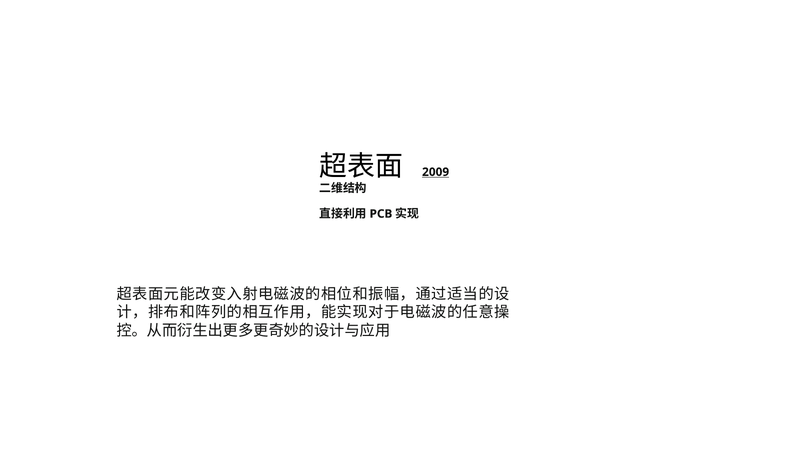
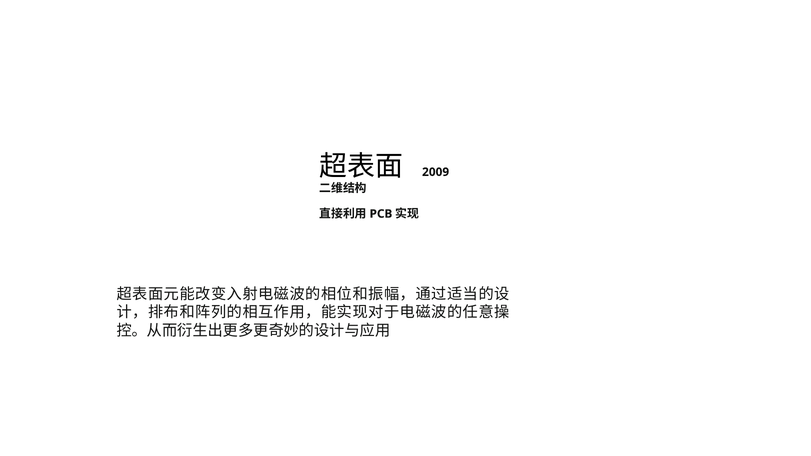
2009 underline: present -> none (436, 172)
